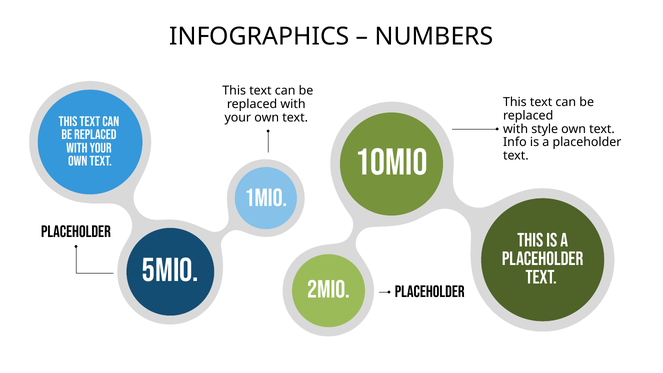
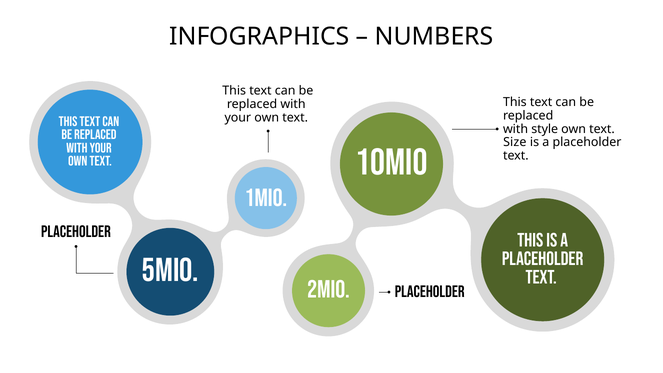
Info: Info -> Size (515, 142)
